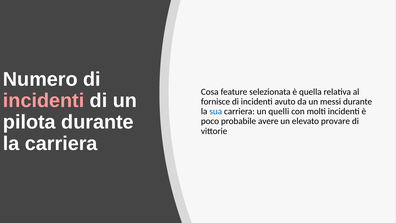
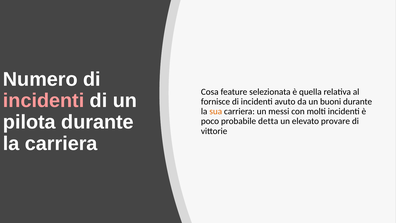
messi: messi -> buoni (331, 102)
sua colour: blue -> orange (216, 111)
quelli: quelli -> messi (279, 111)
avere: avere -> detta (268, 121)
